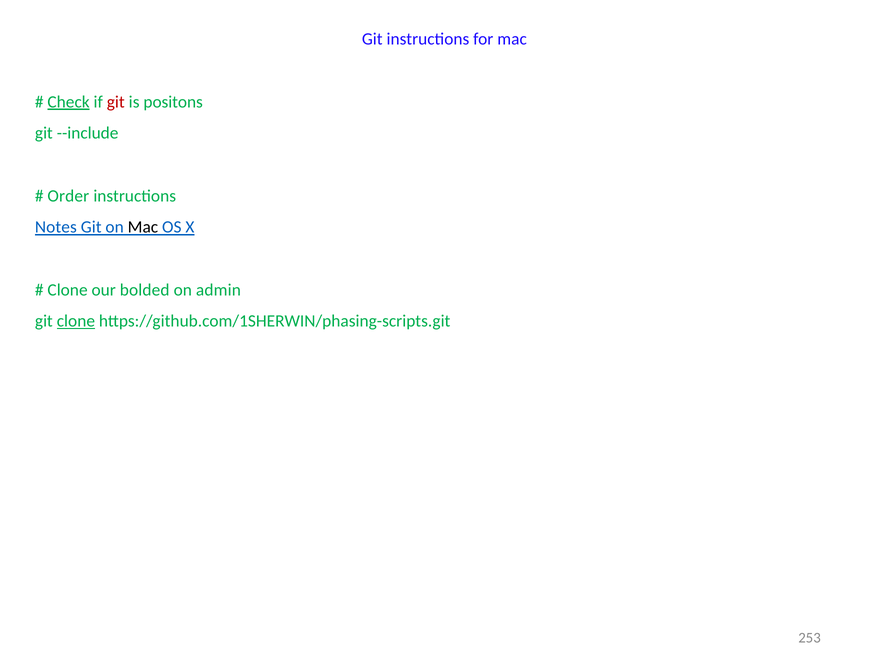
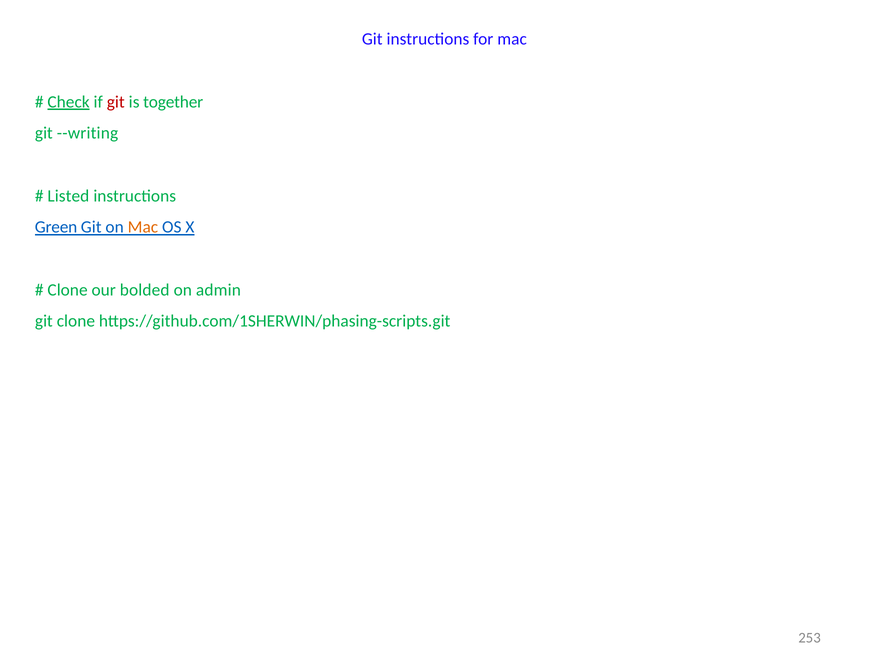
positons: positons -> together (173, 102)
--include: --include -> --writing (87, 133)
Order: Order -> Listed (68, 196)
Notes: Notes -> Green (56, 227)
Mac colour: black -> orange (143, 227)
clone underline: present -> none (76, 321)
